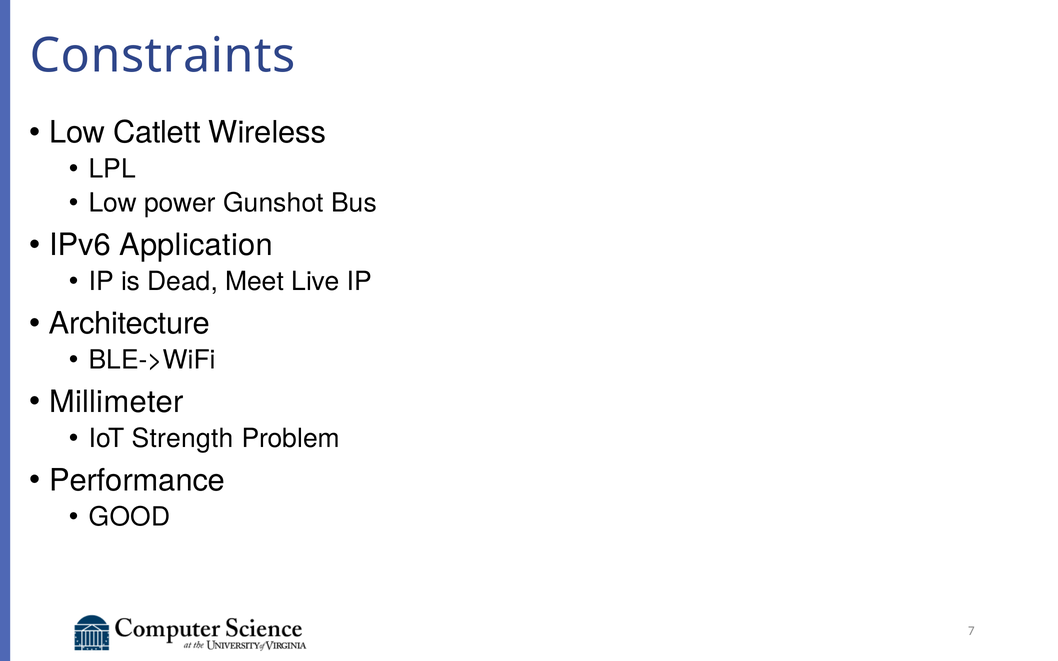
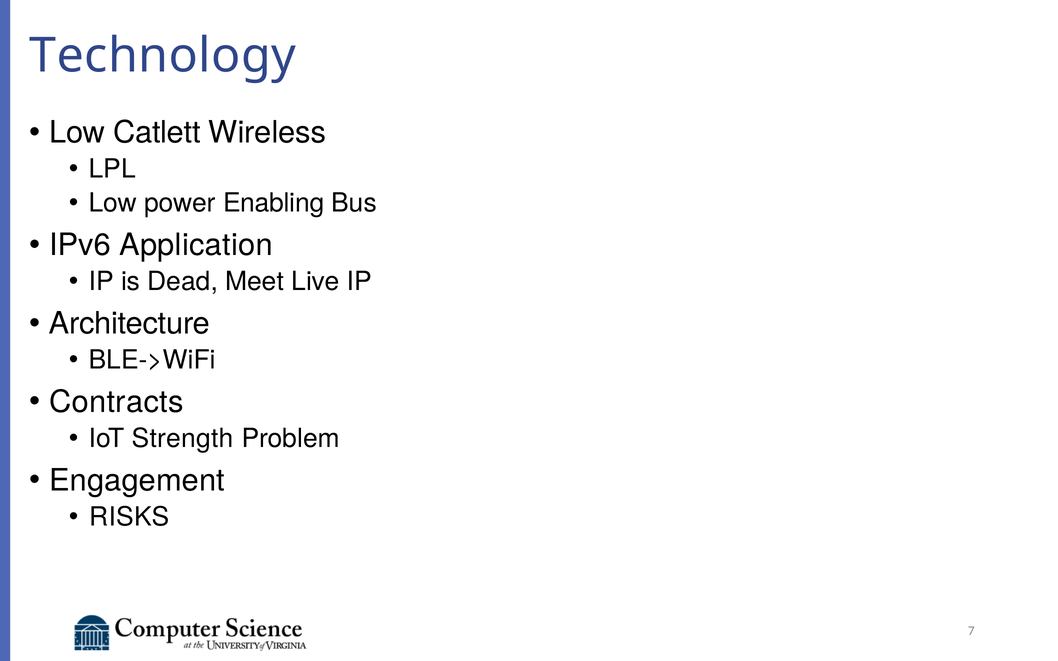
Constraints: Constraints -> Technology (163, 56)
Gunshot: Gunshot -> Enabling (274, 203)
Millimeter: Millimeter -> Contracts (116, 402)
Performance: Performance -> Engagement (137, 481)
GOOD: GOOD -> RISKS (129, 517)
